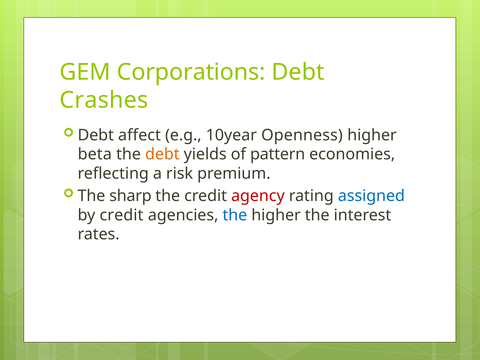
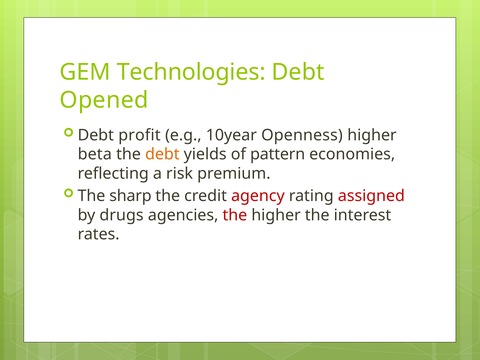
Corporations: Corporations -> Technologies (191, 72)
Crashes: Crashes -> Opened (104, 100)
affect: affect -> profit (139, 135)
assigned colour: blue -> red (371, 196)
by credit: credit -> drugs (122, 215)
the colour: blue -> red (235, 215)
